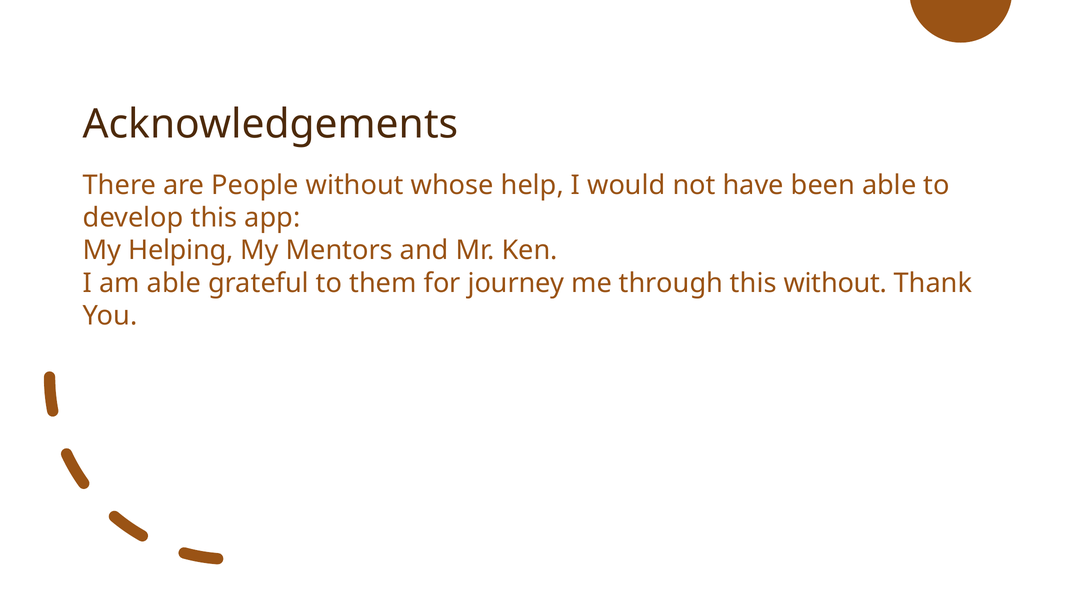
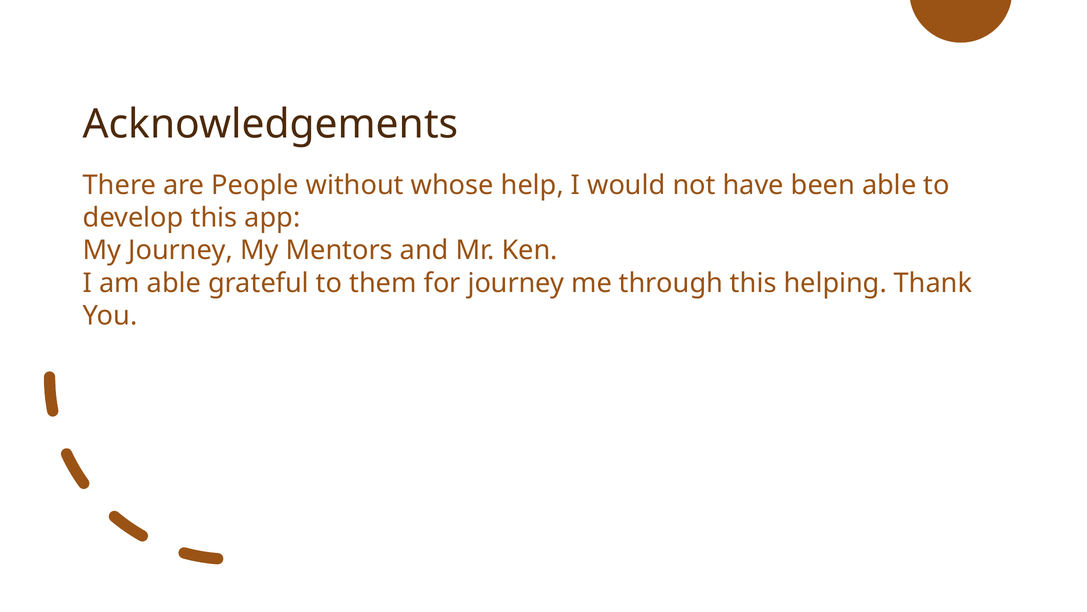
My Helping: Helping -> Journey (181, 250)
this without: without -> helping (835, 283)
